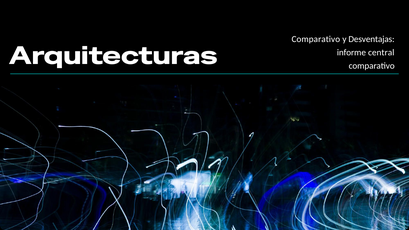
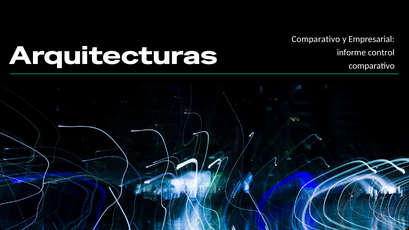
Desventajas: Desventajas -> Empresarial (371, 39)
central: central -> control (381, 53)
